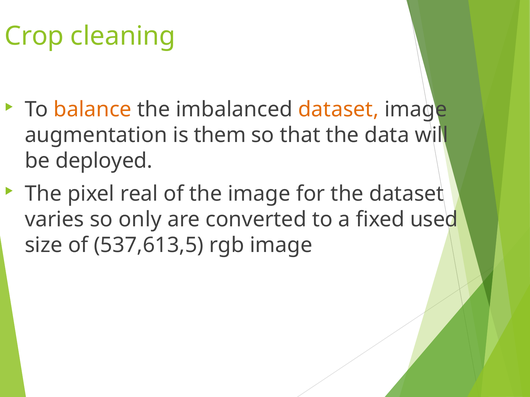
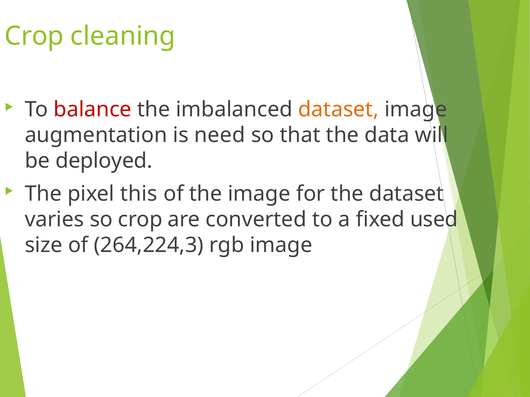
balance colour: orange -> red (93, 110)
them: them -> need (220, 135)
real: real -> this (139, 194)
so only: only -> crop (140, 220)
537,613,5: 537,613,5 -> 264,224,3 (149, 245)
